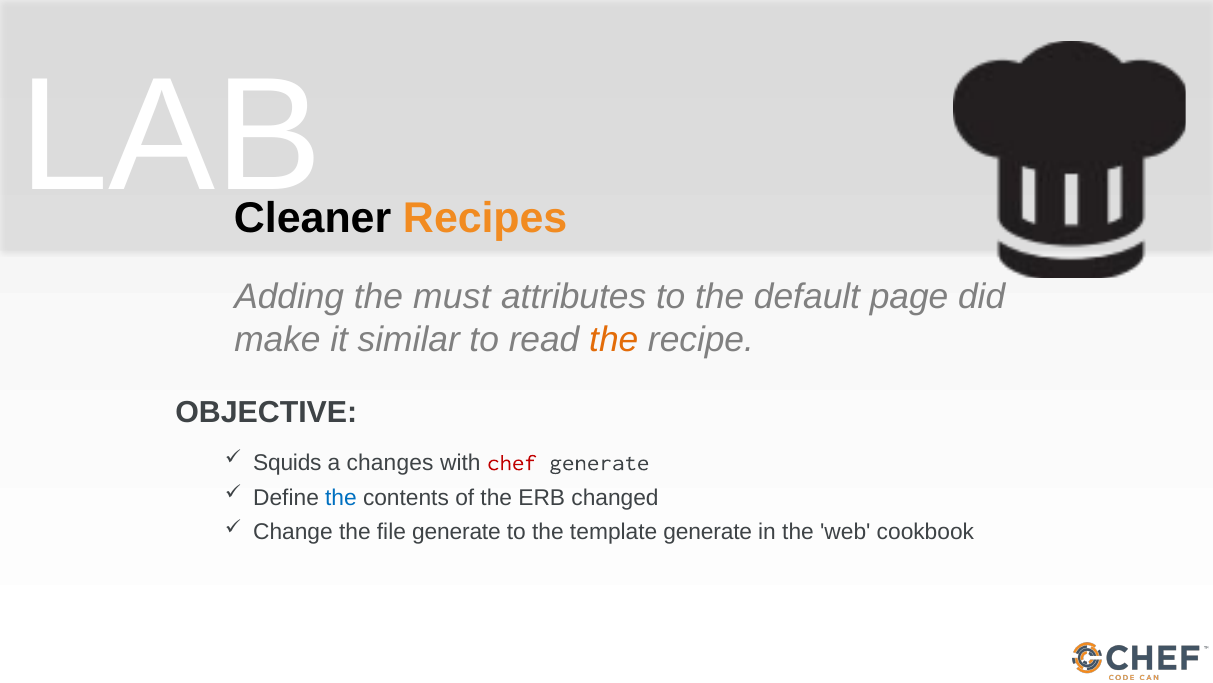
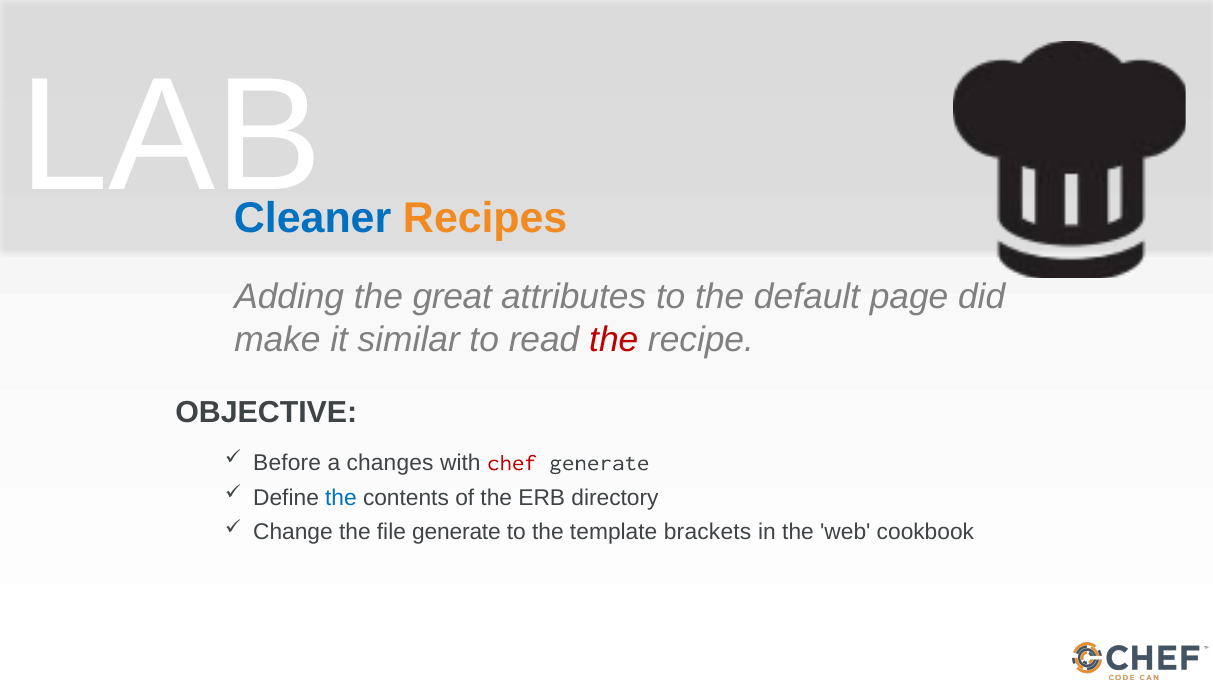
Cleaner colour: black -> blue (313, 218)
must: must -> great (452, 297)
the colour: orange -> red (614, 339)
Squids: Squids -> Before (287, 462)
changed: changed -> directory (615, 497)
template generate: generate -> brackets (708, 532)
